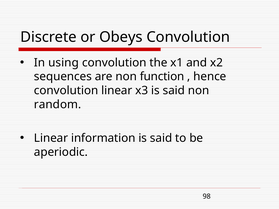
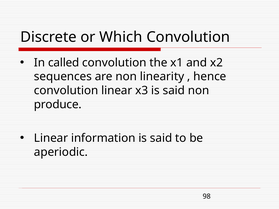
Obeys: Obeys -> Which (121, 37)
using: using -> called (64, 63)
function: function -> linearity (162, 77)
random: random -> produce (58, 105)
